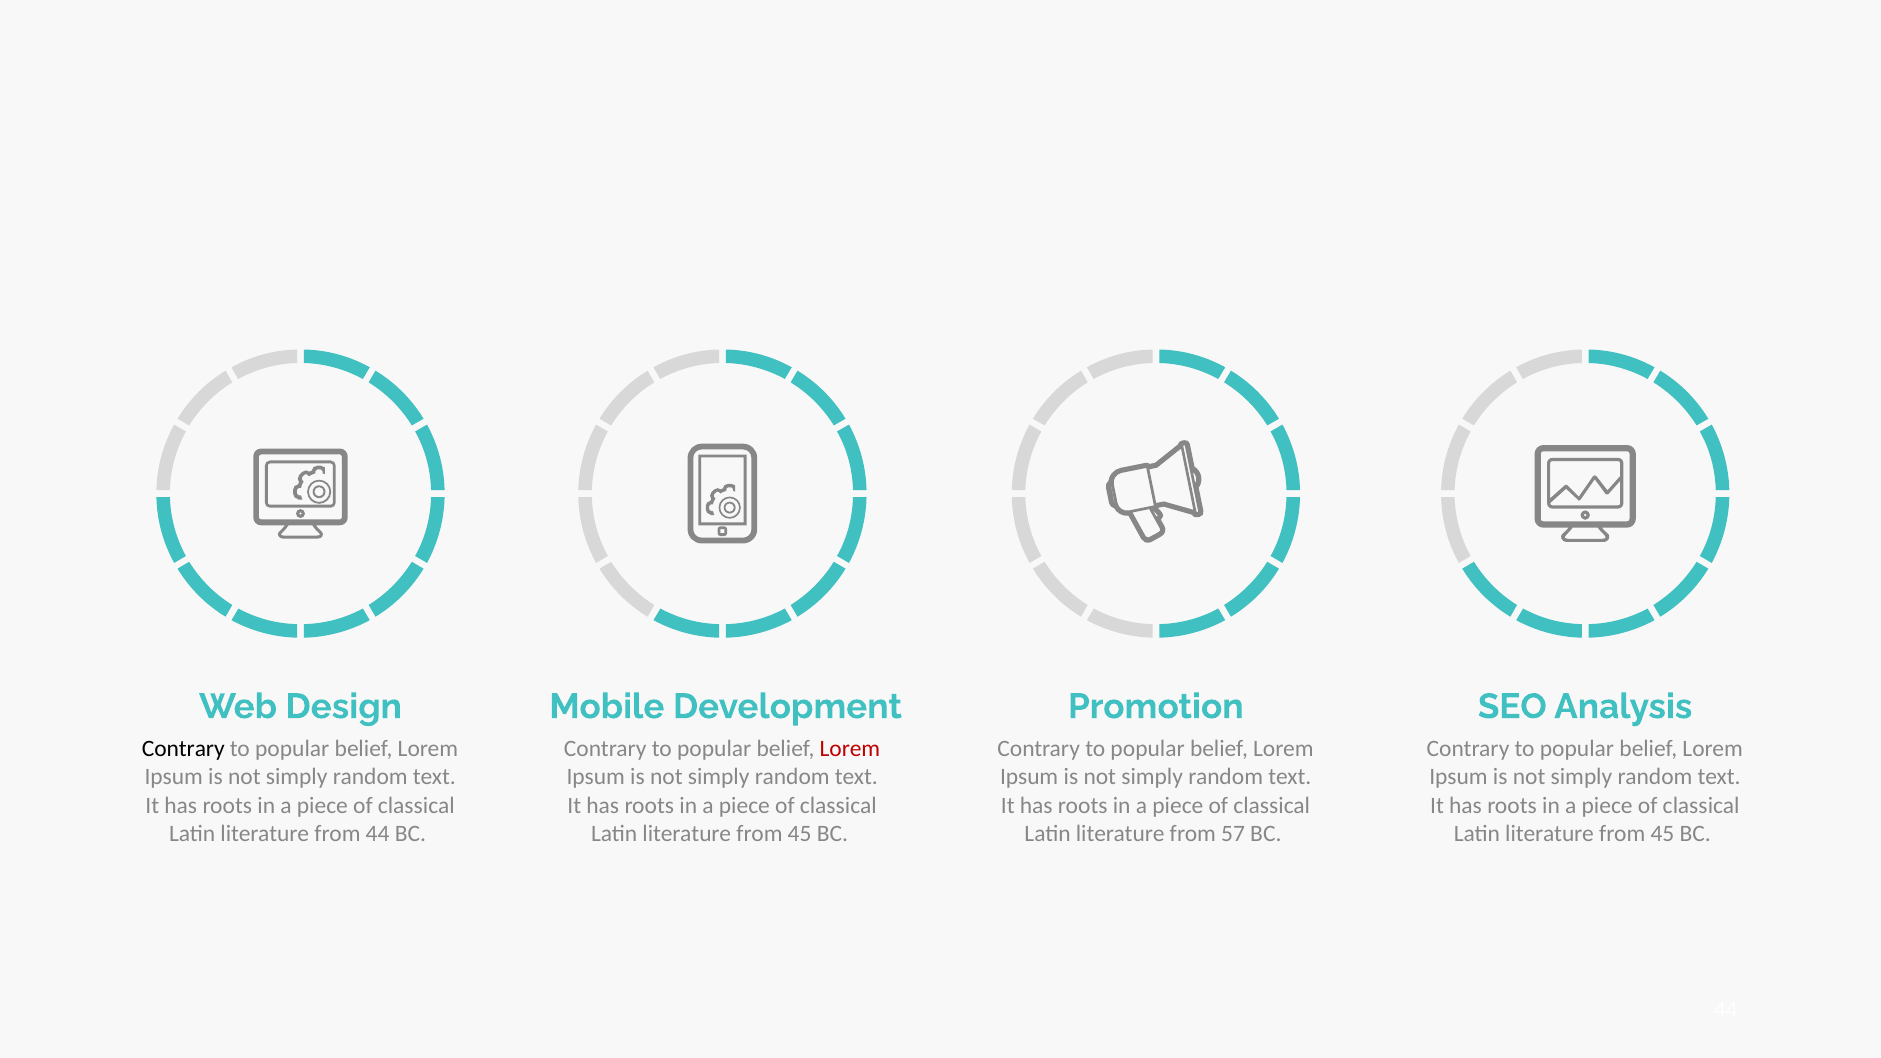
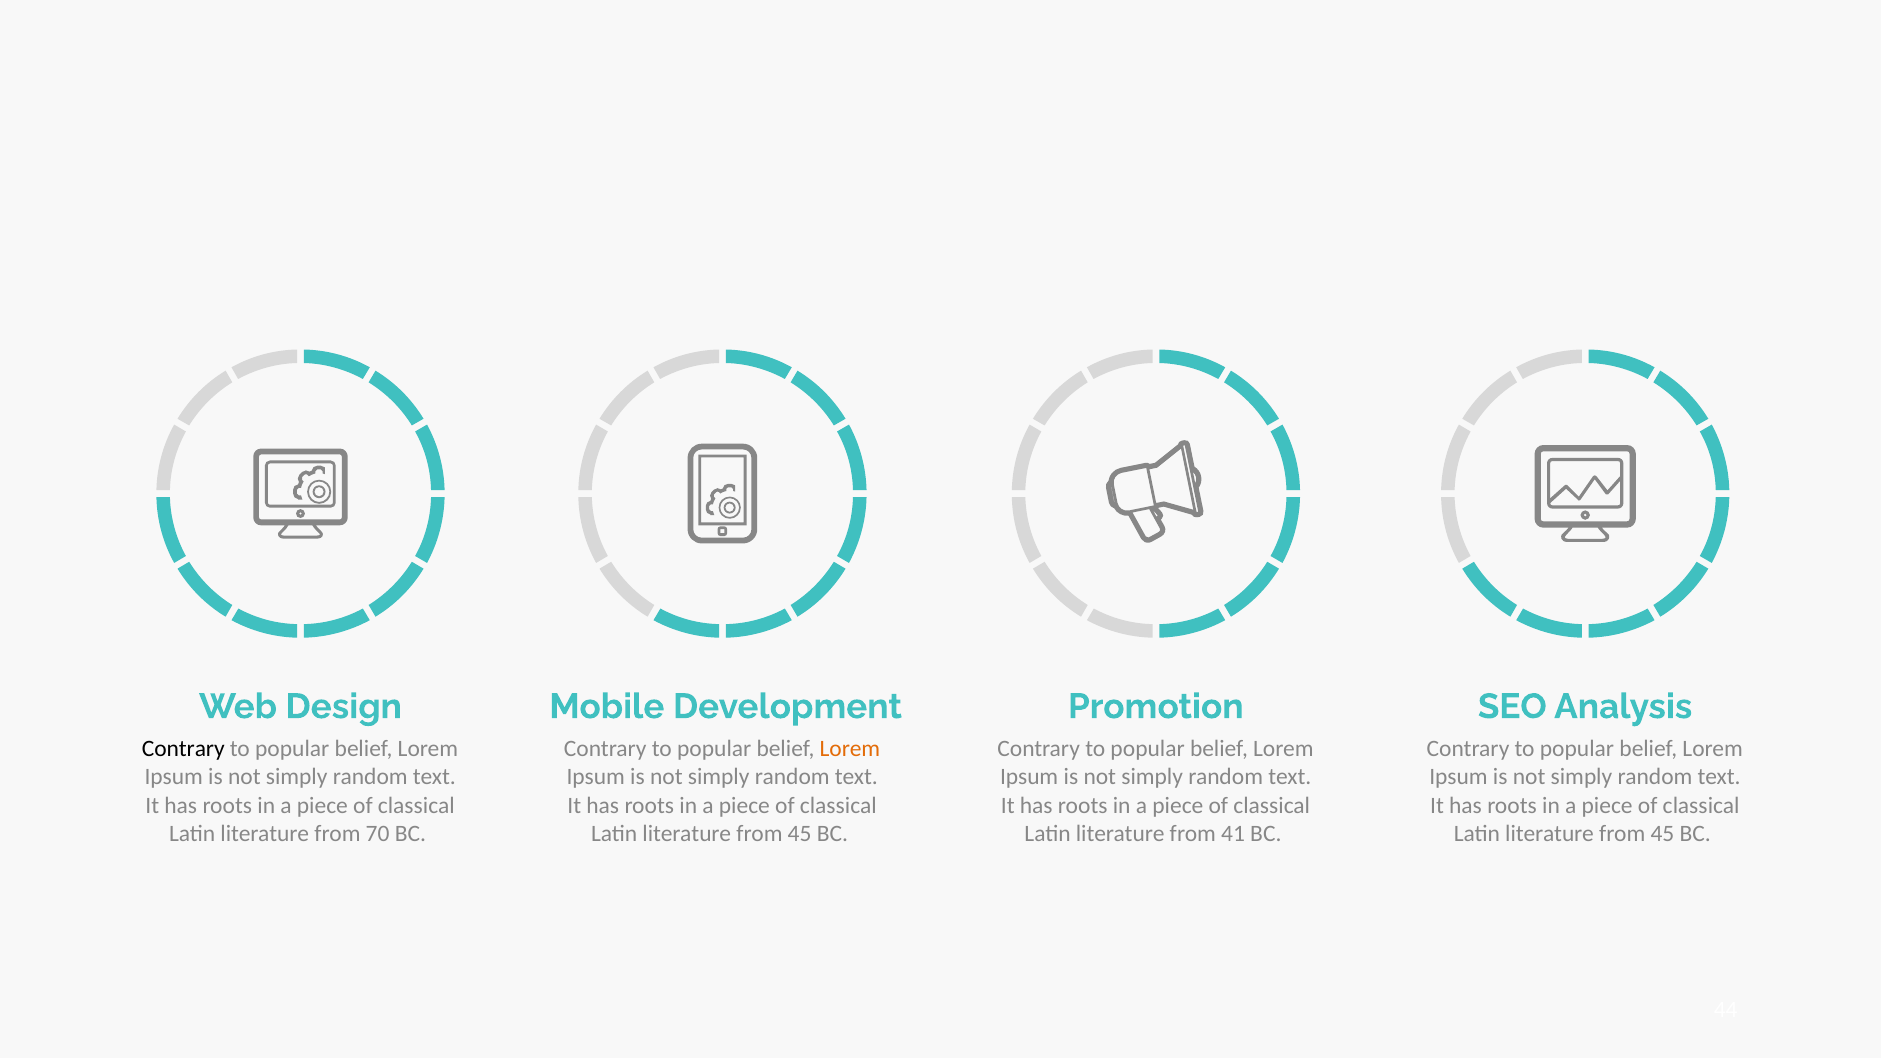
Lorem colour: red -> orange (850, 749)
from 44: 44 -> 70 (378, 834)
57: 57 -> 41 (1233, 834)
